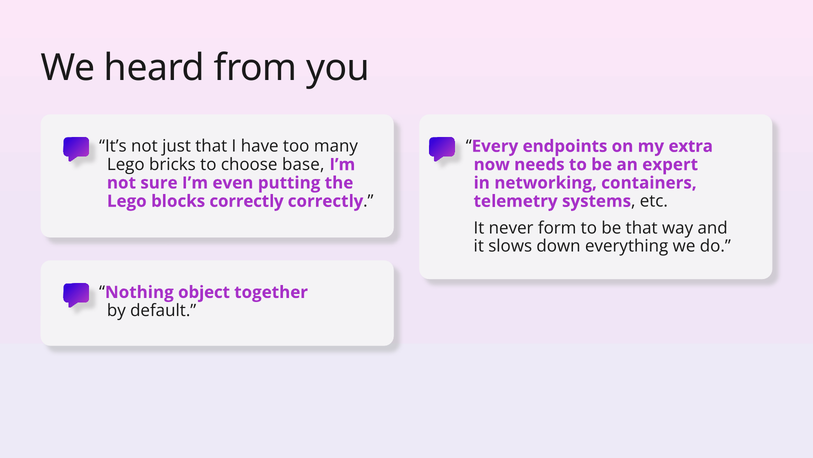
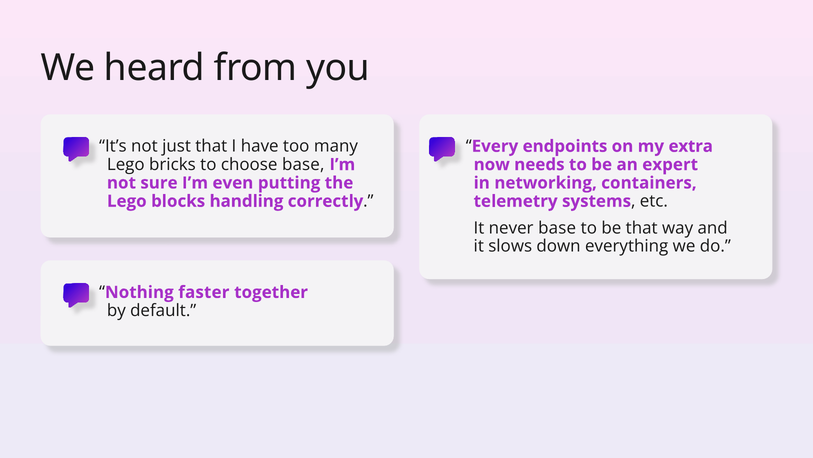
blocks correctly: correctly -> handling (246, 201)
never form: form -> base (557, 228)
object: object -> faster (204, 292)
